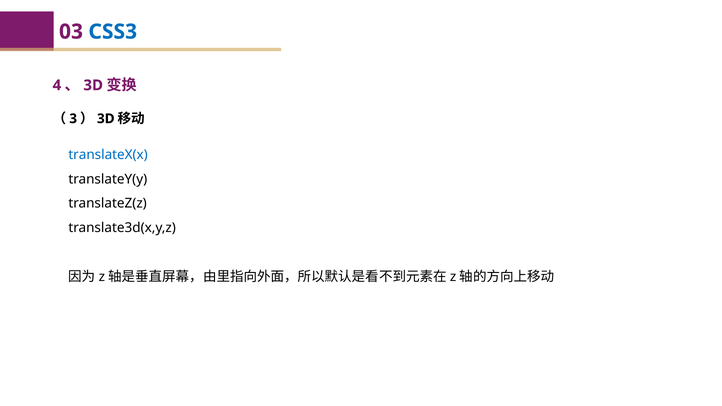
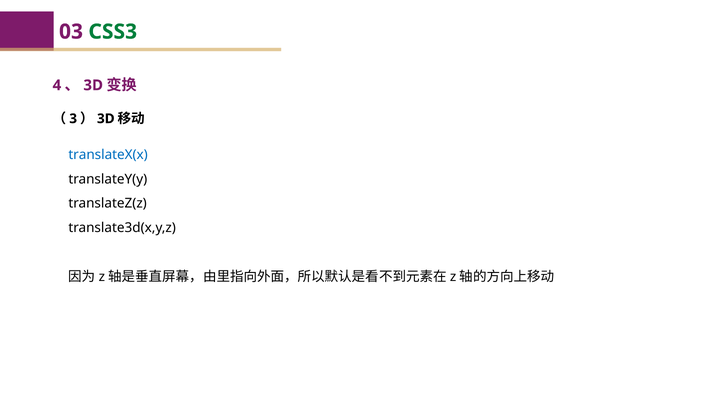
CSS3 colour: blue -> green (113, 32)
